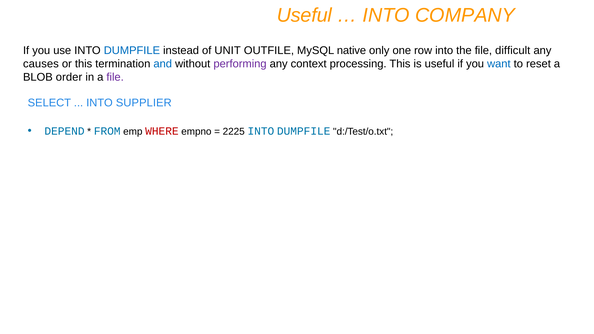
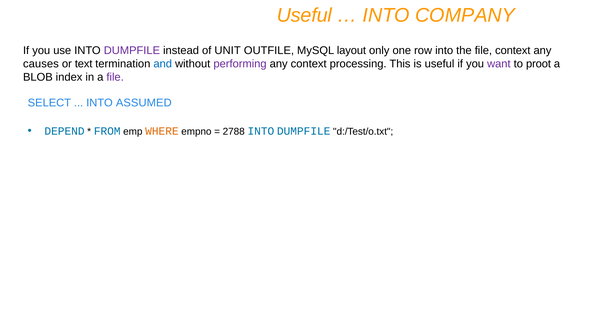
DUMPFILE colour: blue -> purple (132, 50)
native: native -> layout (351, 50)
file difficult: difficult -> context (513, 50)
or this: this -> text (84, 64)
want colour: blue -> purple (499, 64)
reset: reset -> proot (539, 64)
order: order -> index (69, 77)
SUPPLIER: SUPPLIER -> ASSUMED (144, 103)
WHERE colour: red -> orange (162, 131)
2225: 2225 -> 2788 (234, 131)
